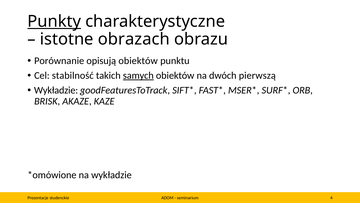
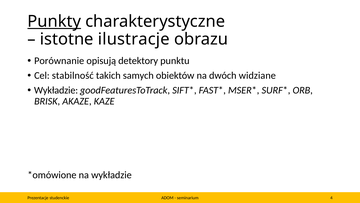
obrazach: obrazach -> ilustracje (134, 39)
opisują obiektów: obiektów -> detektory (138, 61)
samych underline: present -> none (138, 75)
pierwszą: pierwszą -> widziane (257, 75)
